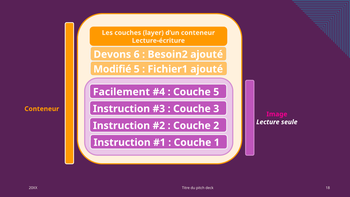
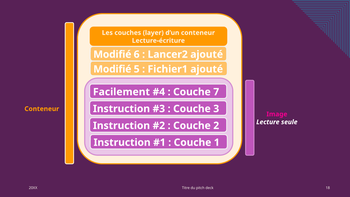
Devons: Devons -> Modifié (112, 54)
Besoin2: Besoin2 -> Lancer2 (168, 54)
Couche 5: 5 -> 7 (216, 92)
